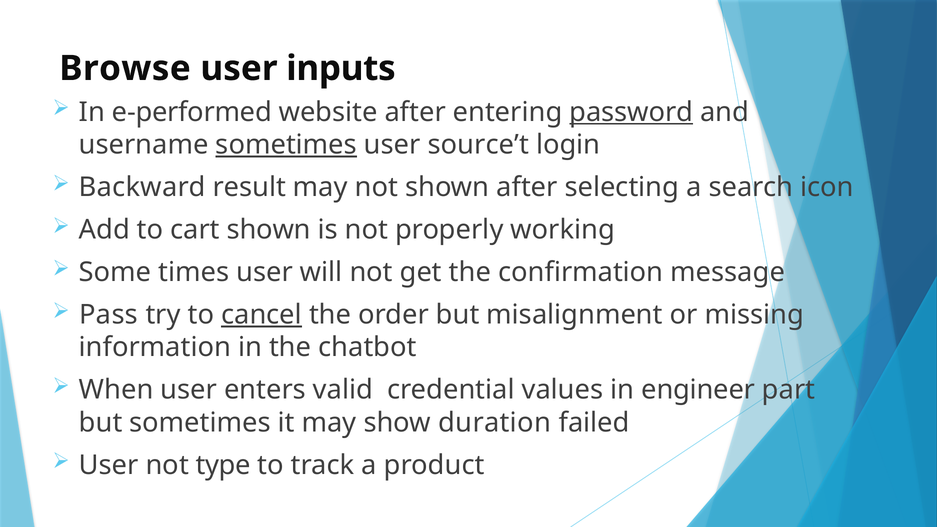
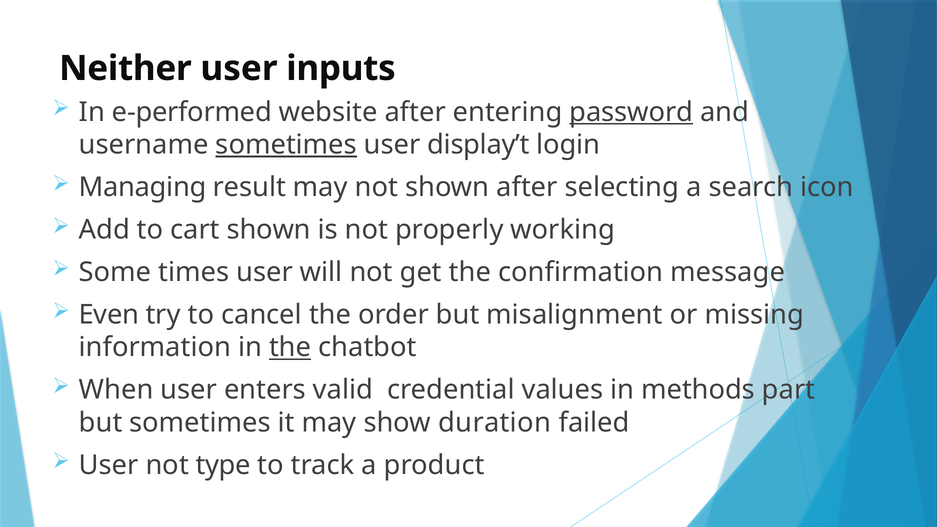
Browse: Browse -> Neither (125, 68)
source’t: source’t -> display’t (478, 145)
Backward: Backward -> Managing (143, 187)
Pass: Pass -> Even (109, 315)
cancel underline: present -> none (262, 315)
the underline: none -> present (290, 347)
engineer: engineer -> methods (698, 390)
